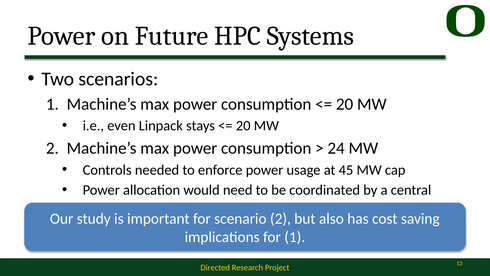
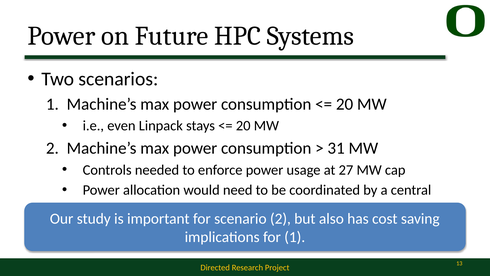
24: 24 -> 31 (336, 148)
45: 45 -> 27 (346, 170)
